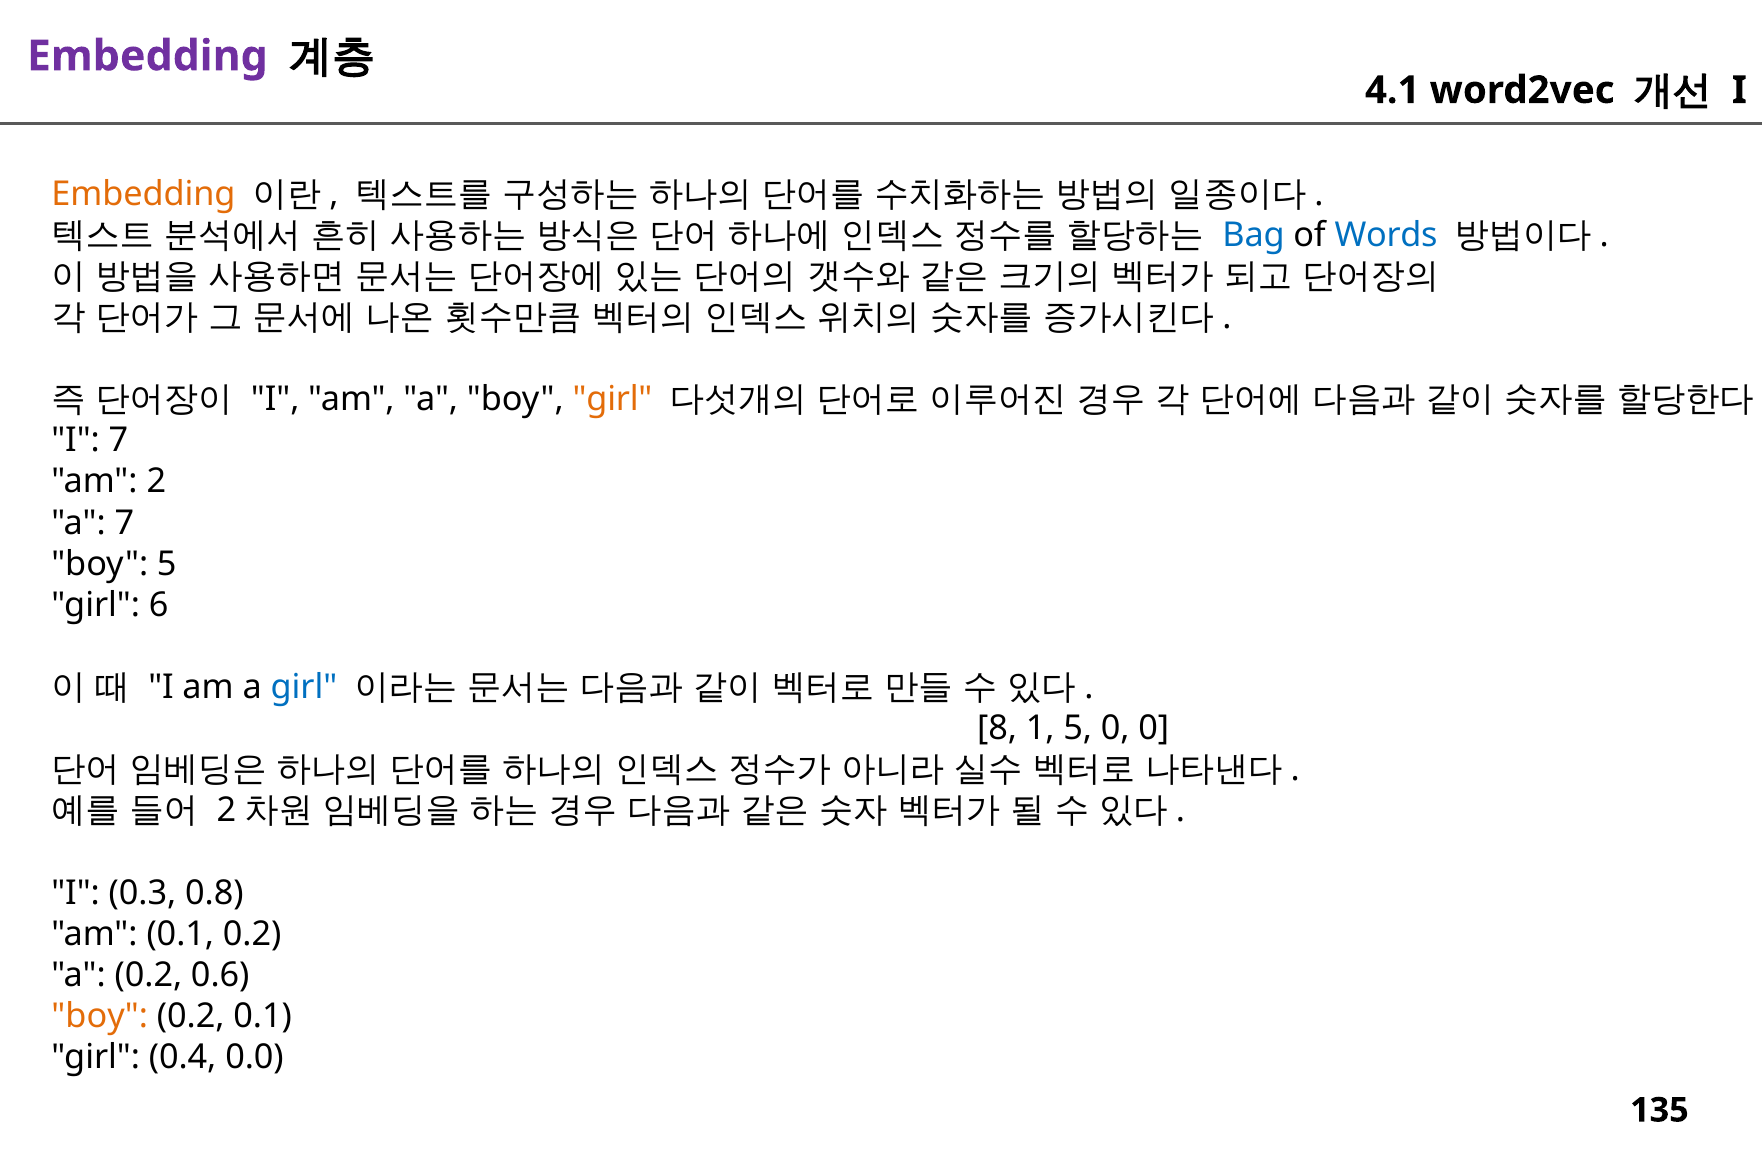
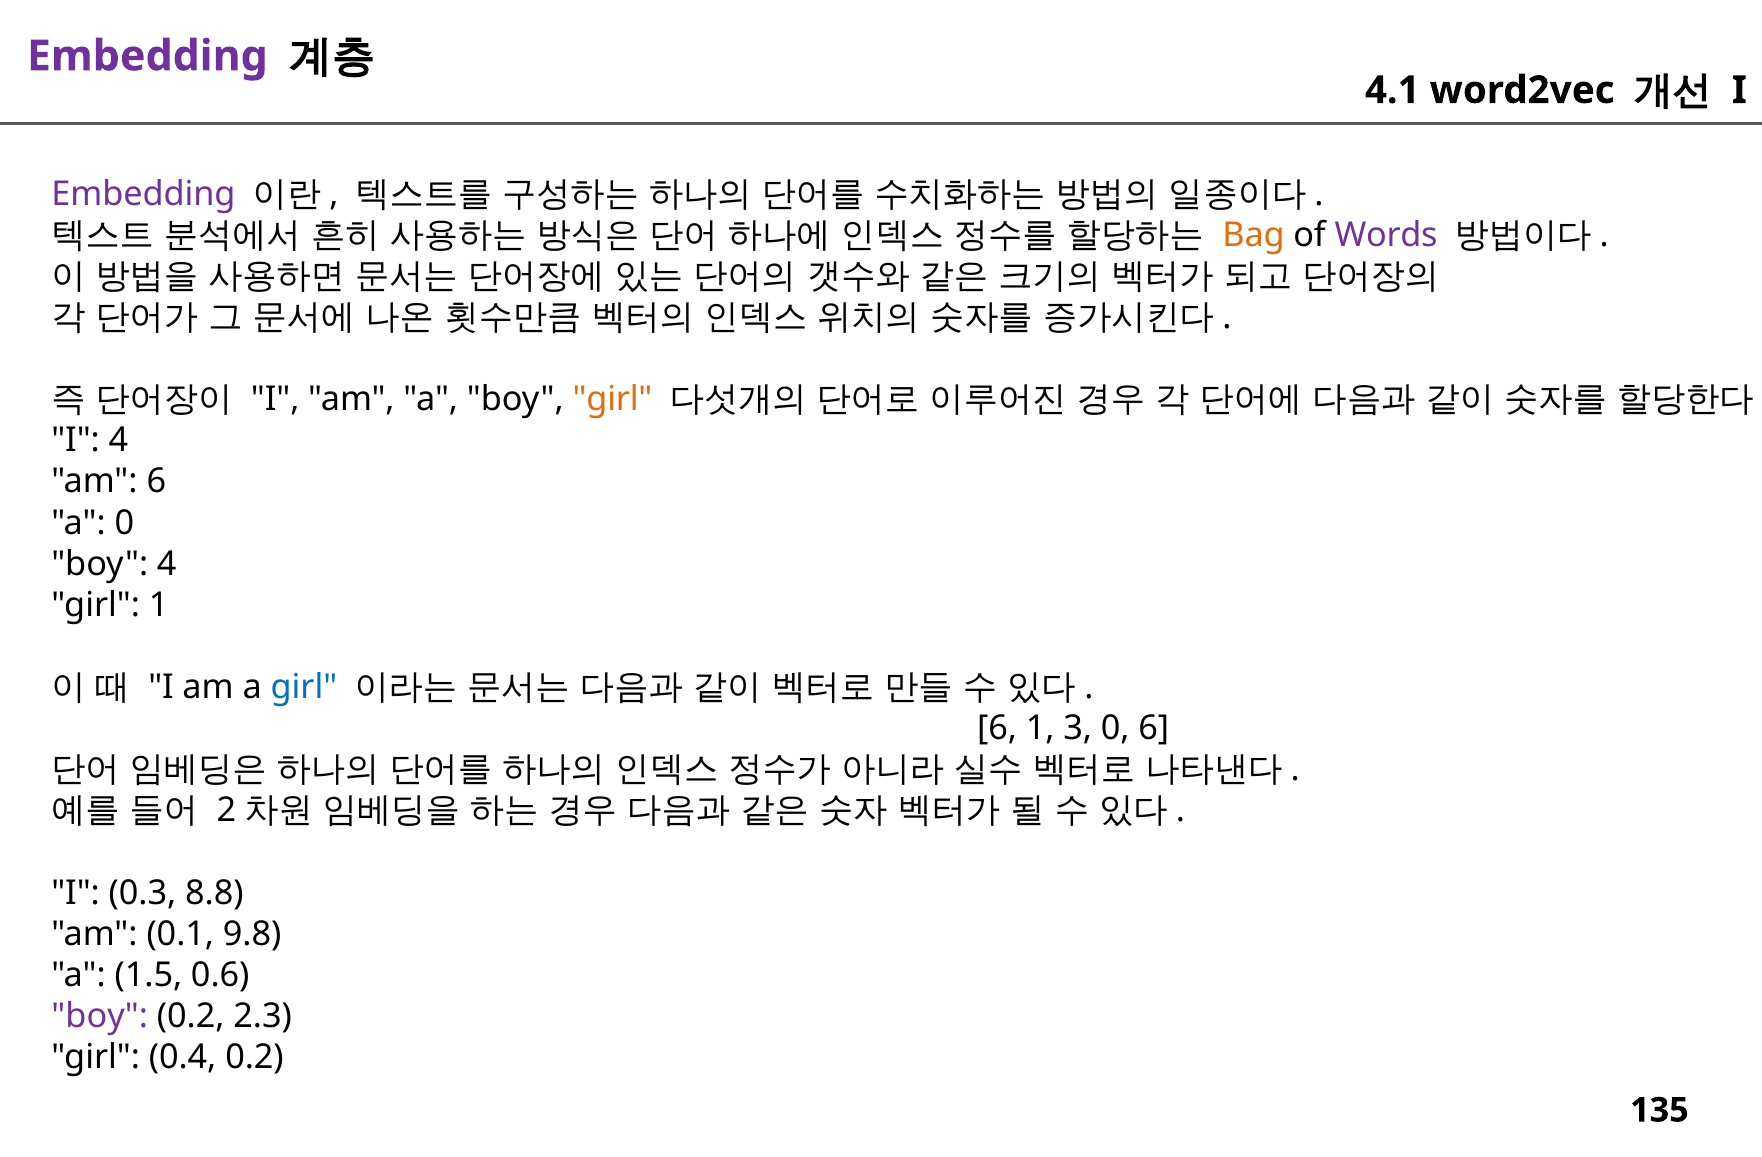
Embedding colour: orange -> purple (143, 194)
Bag colour: blue -> orange (1254, 235)
Words colour: blue -> purple (1386, 235)
I 7: 7 -> 4 (118, 441)
am 2: 2 -> 6 (156, 482)
a 7: 7 -> 0 (124, 523)
boy 5: 5 -> 4 (167, 564)
girl 6: 6 -> 1 (159, 605)
8: 8 -> 6 (997, 729)
1 5: 5 -> 3 (1078, 729)
0 0: 0 -> 6 (1154, 729)
0.8: 0.8 -> 8.8 (214, 893)
0.1 0.2: 0.2 -> 9.8 (252, 934)
a 0.2: 0.2 -> 1.5 (148, 975)
boy colour: orange -> purple (100, 1016)
0.2 0.1: 0.1 -> 2.3 (263, 1016)
0.4 0.0: 0.0 -> 0.2 (255, 1058)
